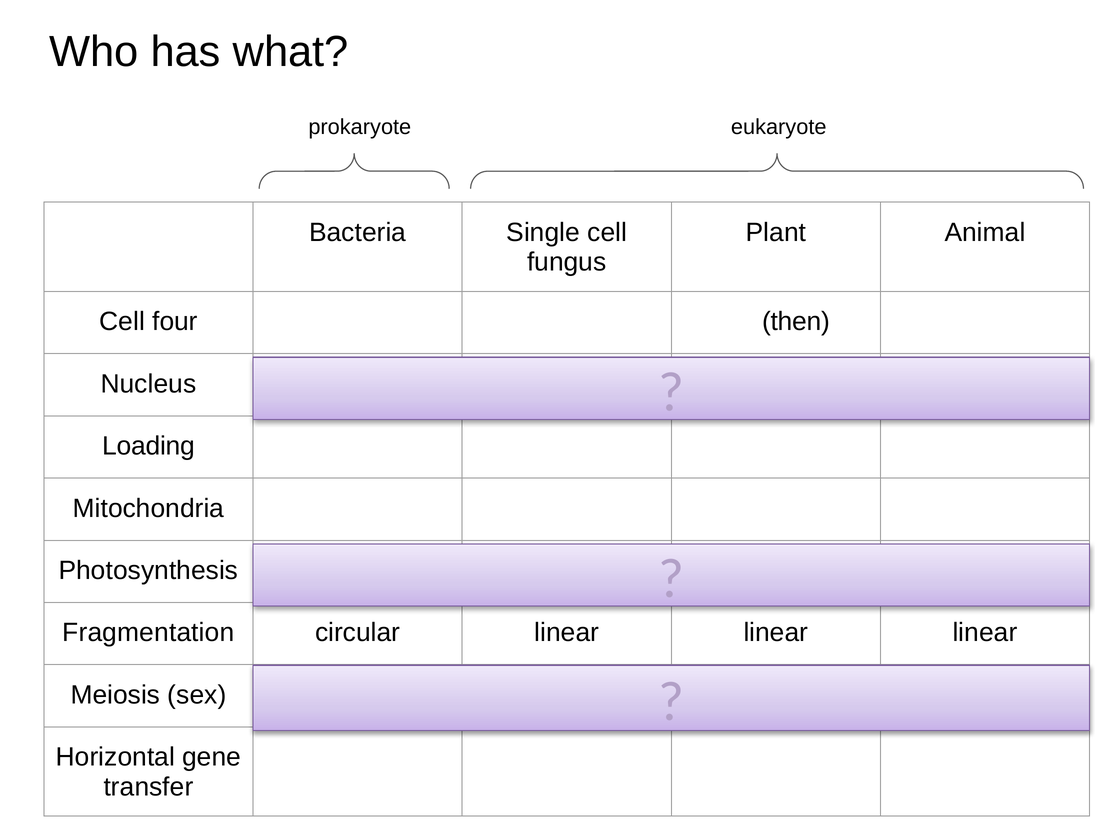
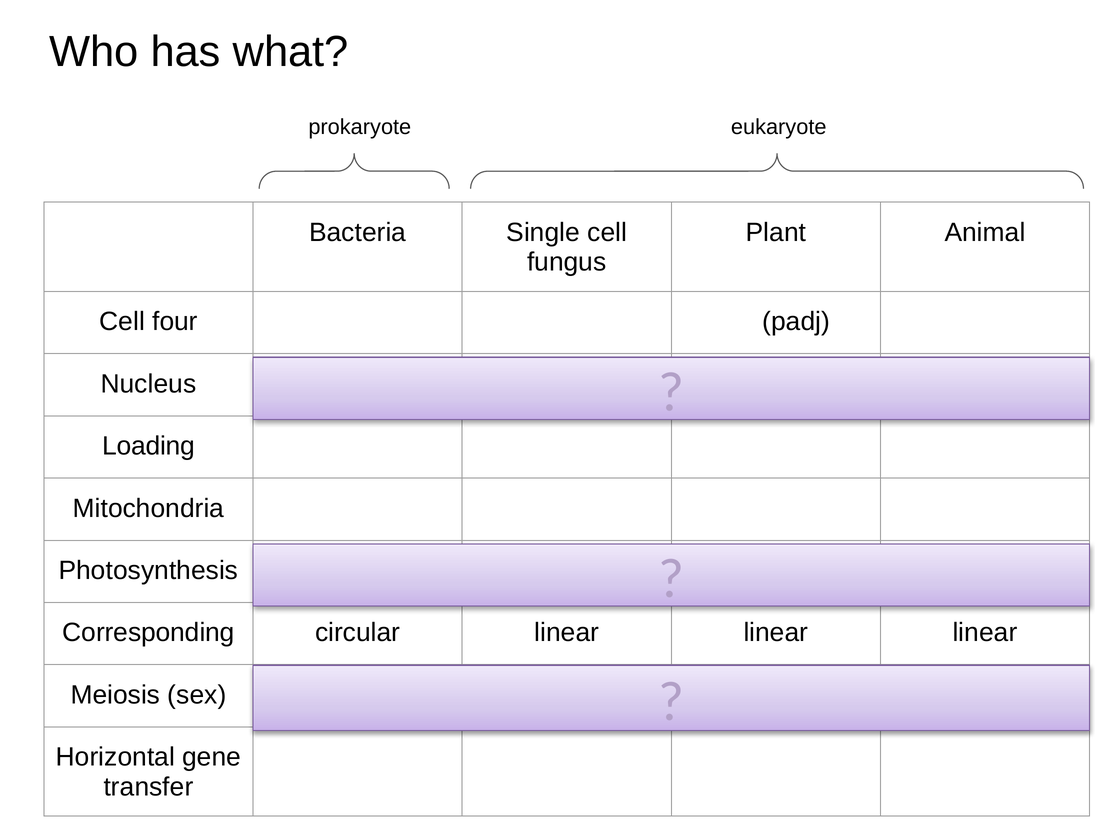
then: then -> padj (796, 321)
Fragmentation: Fragmentation -> Corresponding (149, 632)
